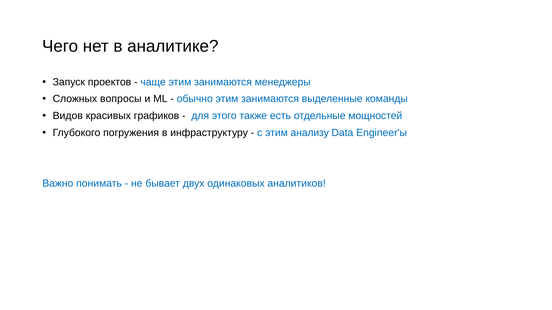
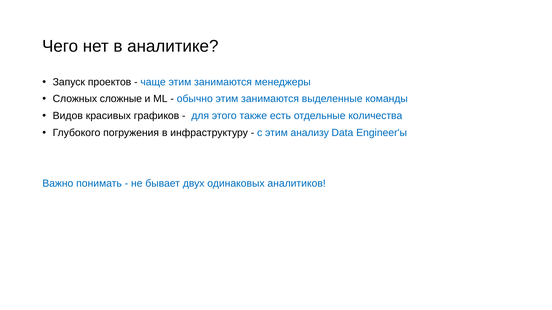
вопросы: вопросы -> сложные (121, 99)
мощностей: мощностей -> количества (375, 116)
